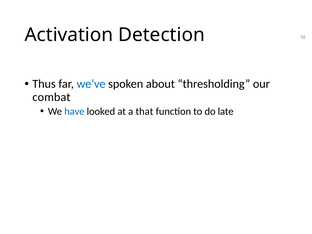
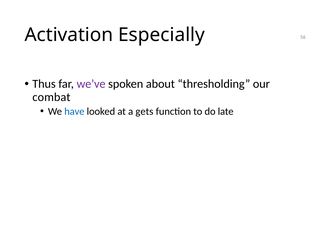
Detection: Detection -> Especially (161, 35)
we’ve colour: blue -> purple (91, 84)
that: that -> gets (144, 111)
